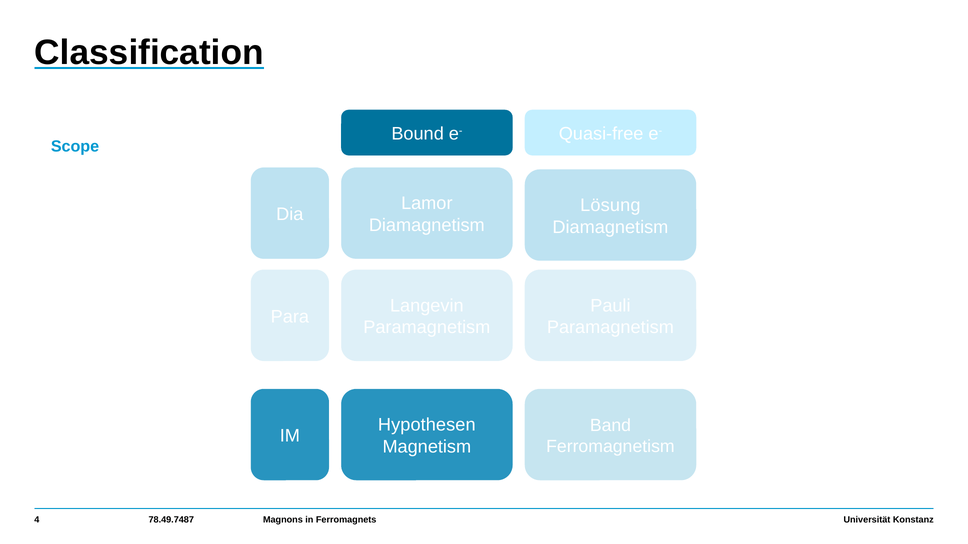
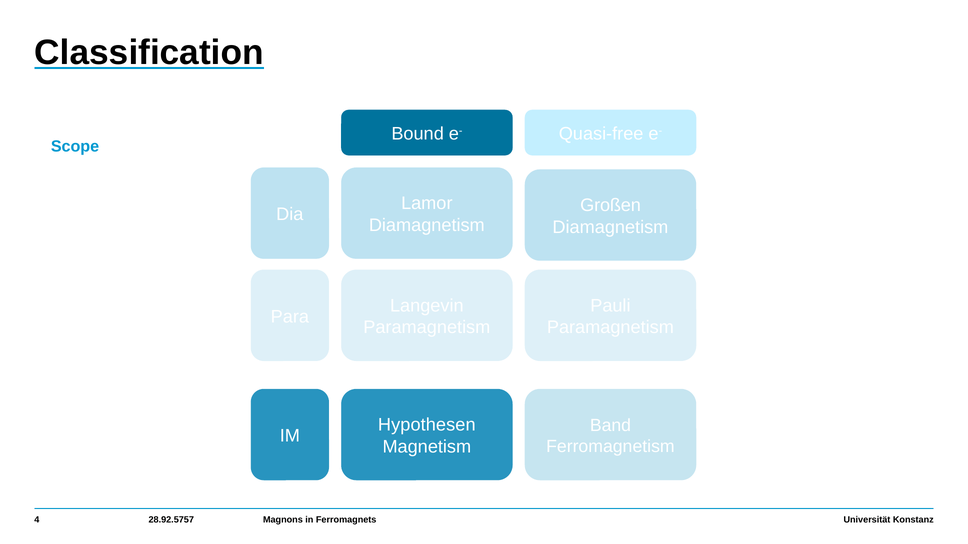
Lösung: Lösung -> Großen (611, 206)
78.49.7487: 78.49.7487 -> 28.92.5757 (171, 520)
